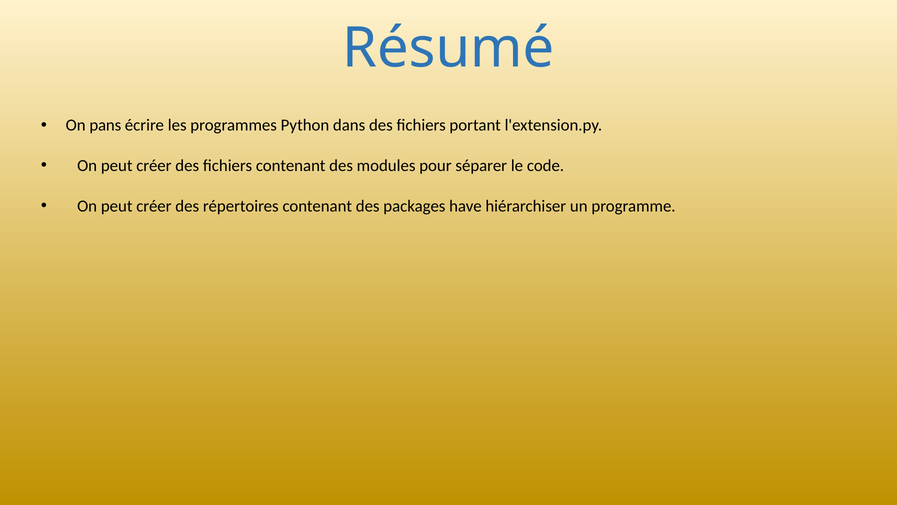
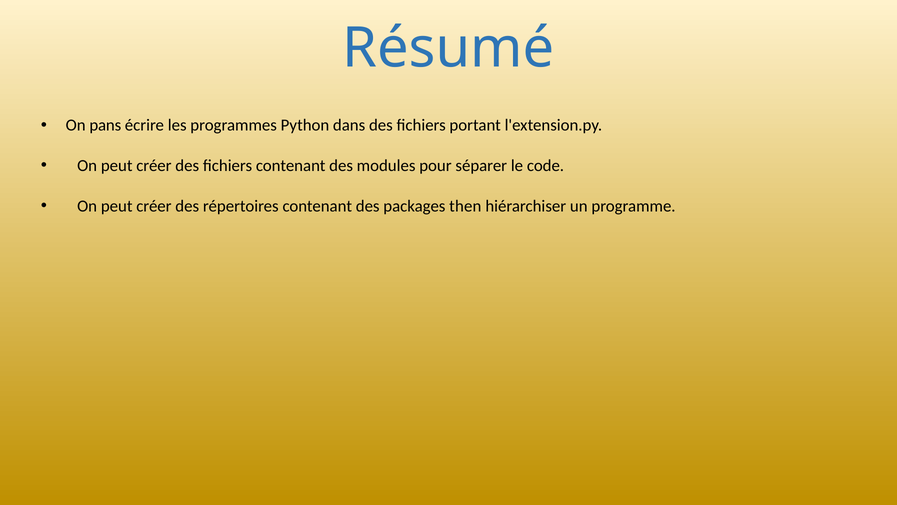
have: have -> then (465, 206)
